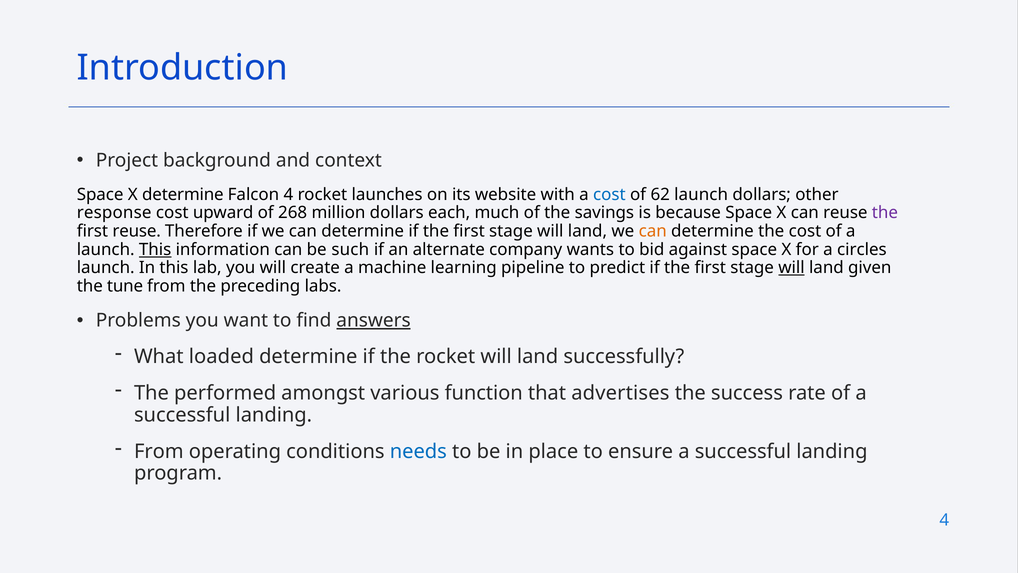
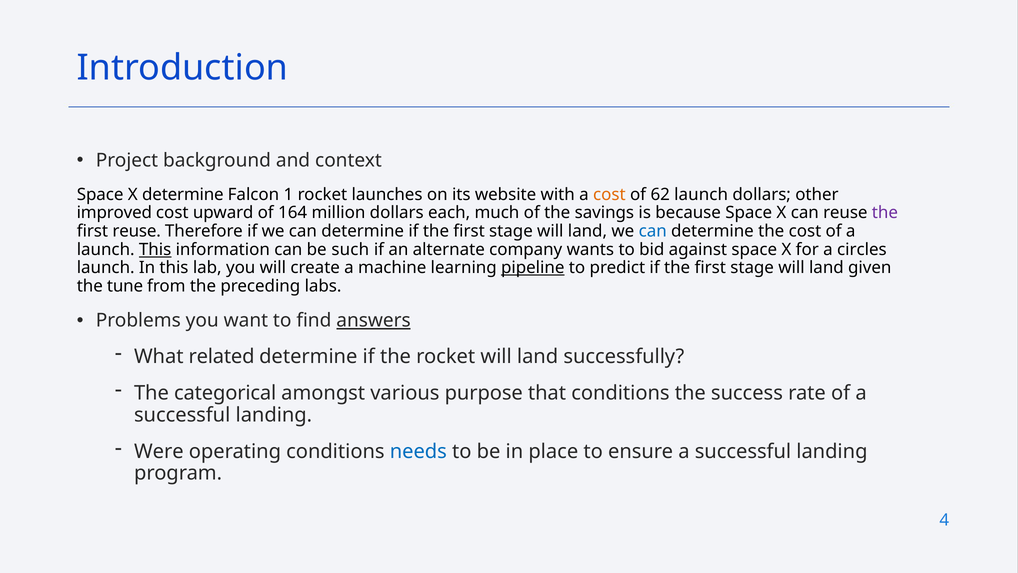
Falcon 4: 4 -> 1 (288, 194)
cost colour: blue -> orange (609, 194)
response: response -> improved (114, 213)
268: 268 -> 164 (293, 213)
can colour: orange -> blue (653, 231)
pipeline underline: none -> present (533, 268)
will underline: present -> none (791, 268)
loaded: loaded -> related (222, 356)
performed: performed -> categorical (225, 393)
function: function -> purpose (484, 393)
that advertises: advertises -> conditions (620, 393)
From: From -> Were (159, 451)
